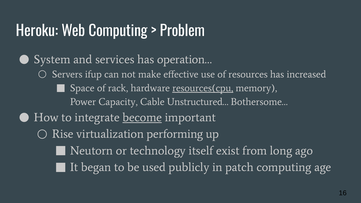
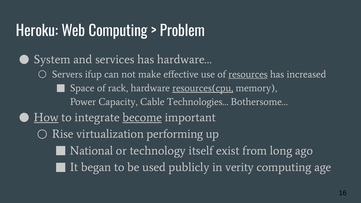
operation…: operation… -> hardware… (184, 59)
resources underline: none -> present (248, 74)
Unstructured…: Unstructured… -> Technologies… (198, 102)
How underline: none -> present (46, 117)
Neutorn: Neutorn -> National (92, 151)
patch: patch -> verity (240, 167)
